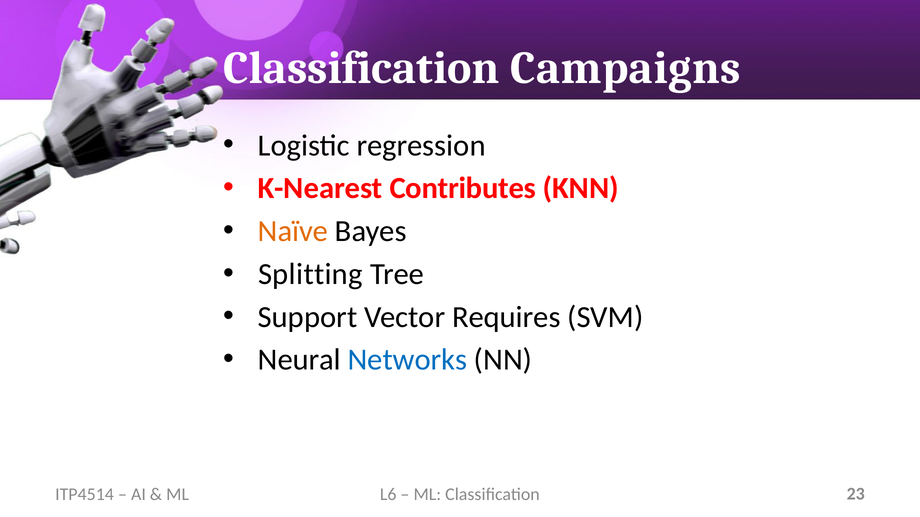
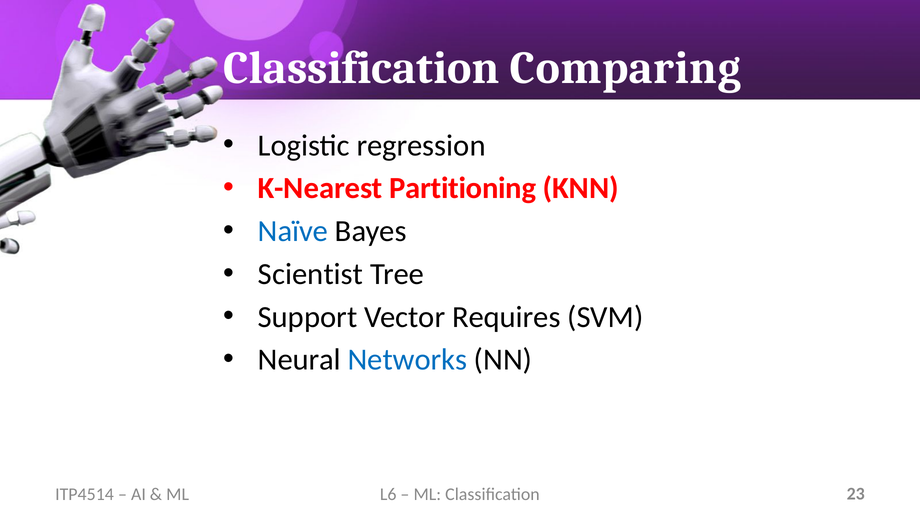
Campaigns: Campaigns -> Comparing (626, 68)
Contributes: Contributes -> Partitioning (463, 189)
Naïve colour: orange -> blue (293, 231)
Splitting: Splitting -> Scientist (311, 274)
